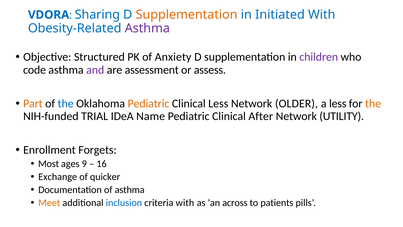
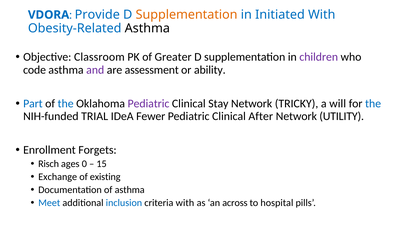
Sharing: Sharing -> Provide (97, 15)
Asthma colour: purple -> black (147, 28)
Structured: Structured -> Classroom (99, 57)
Anxiety: Anxiety -> Greater (173, 57)
assess: assess -> ability (210, 70)
Part colour: orange -> blue (33, 103)
Pediatric colour: orange -> purple (149, 103)
Clinical Less: Less -> Stay (218, 103)
OLDER: OLDER -> TRICKY (297, 103)
a less: less -> will (338, 103)
the colour: orange -> blue (373, 103)
Name: Name -> Fewer (151, 116)
Most: Most -> Risch (49, 164)
9: 9 -> 0 (84, 164)
16: 16 -> 15 (102, 164)
quicker: quicker -> existing (105, 177)
Meet colour: orange -> blue (49, 203)
patients: patients -> hospital (277, 203)
